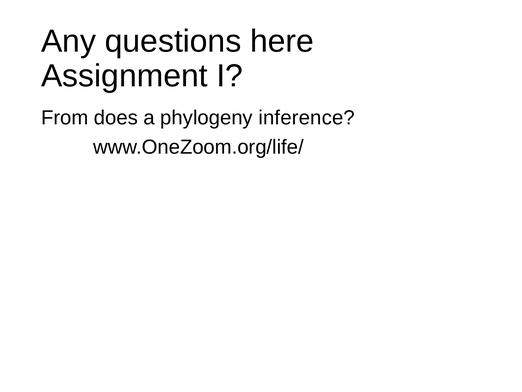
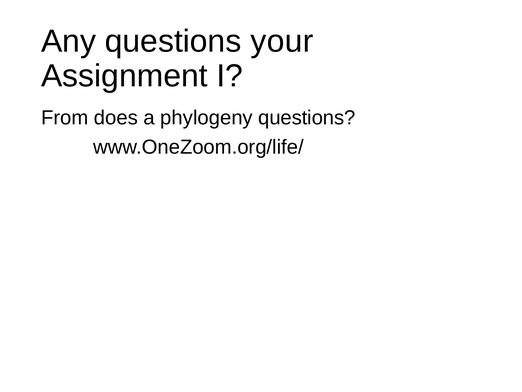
here: here -> your (282, 41)
phylogeny inference: inference -> questions (307, 118)
